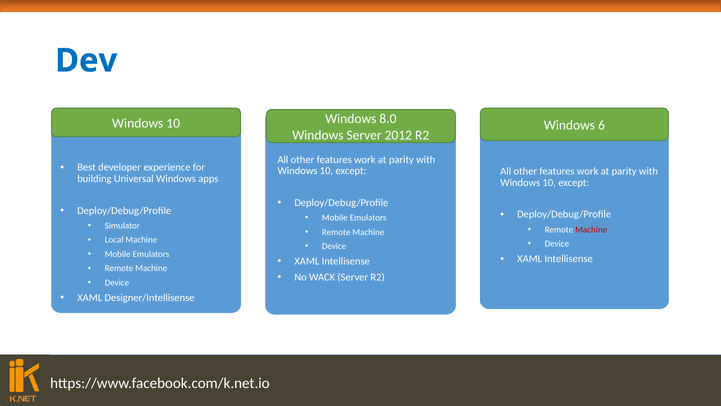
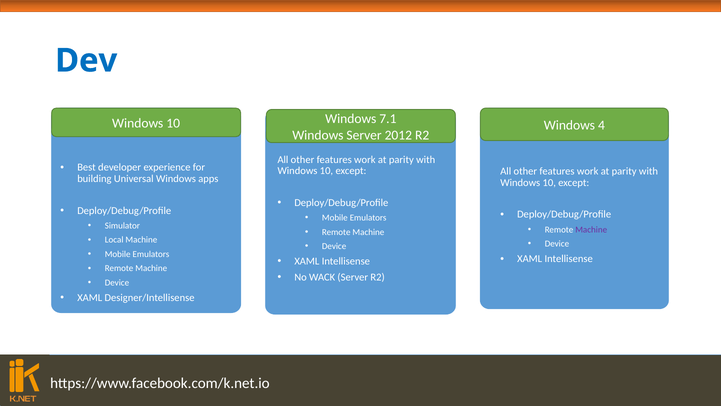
8.0: 8.0 -> 7.1 (388, 119)
6: 6 -> 4 (601, 125)
Machine colour: red -> purple (591, 229)
